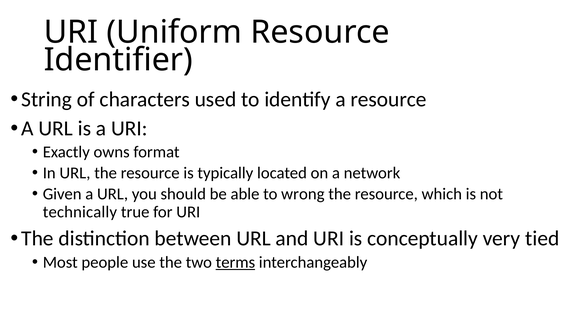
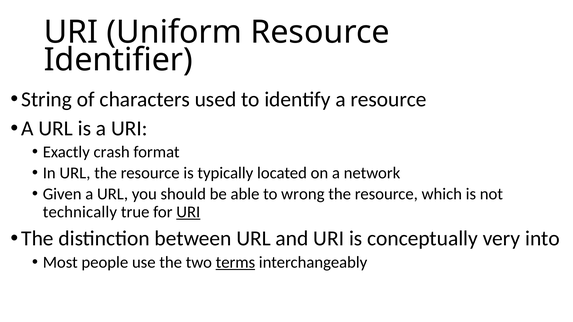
owns: owns -> crash (112, 152)
URI underline: none -> present (188, 212)
tied: tied -> into (542, 239)
